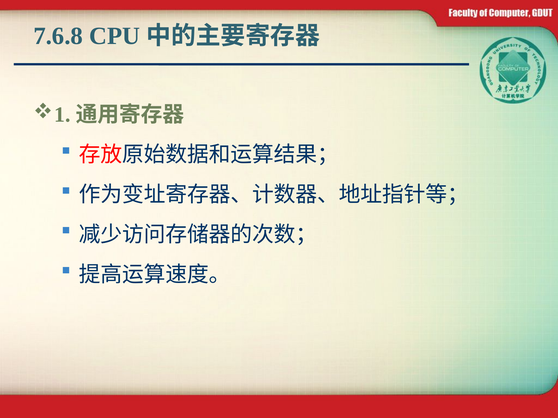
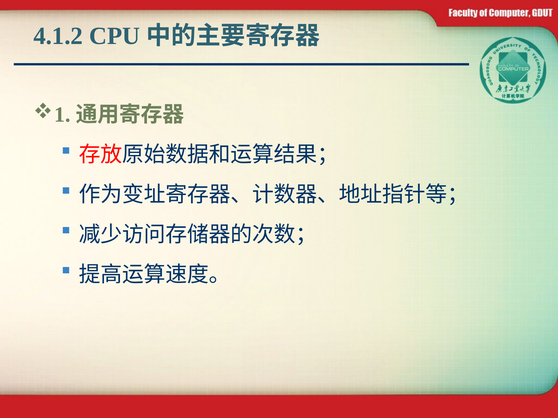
7.6.8: 7.6.8 -> 4.1.2 (58, 36)
